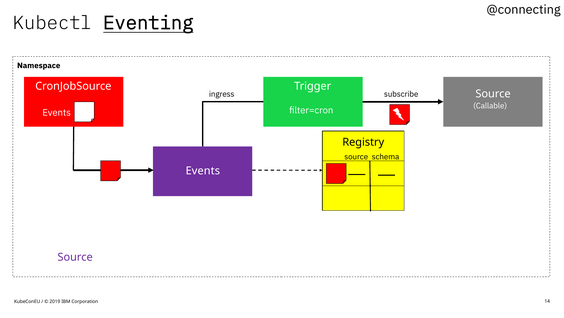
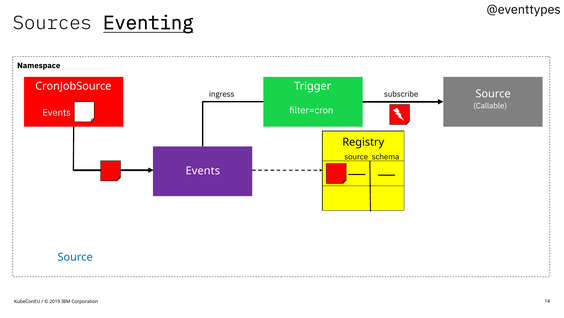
@connecting: @connecting -> @eventtypes (524, 10)
Kubectl: Kubectl -> Sources (52, 23)
Source colour: purple -> blue (75, 257)
